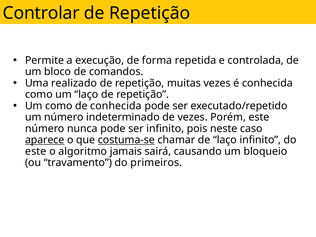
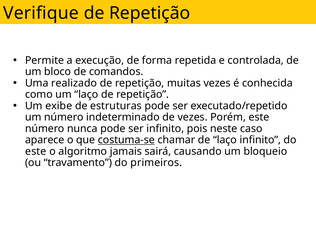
Controlar: Controlar -> Verifique (41, 13)
Um como: como -> exibe (59, 106)
de conhecida: conhecida -> estruturas (116, 106)
aparece underline: present -> none (45, 140)
